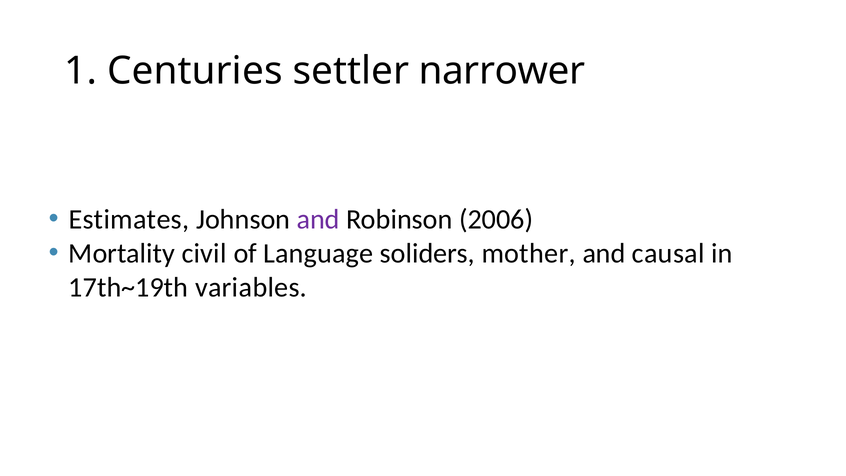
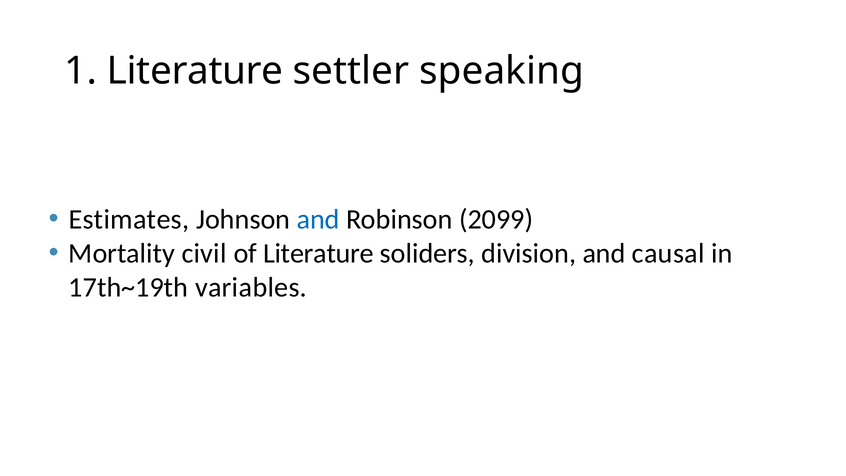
1 Centuries: Centuries -> Literature (195, 71)
narrower: narrower -> speaking (502, 71)
and colour: purple -> blue (318, 219)
2006: 2006 -> 2099 (496, 219)
of Language: Language -> Literature (319, 253)
mother: mother -> division (529, 253)
